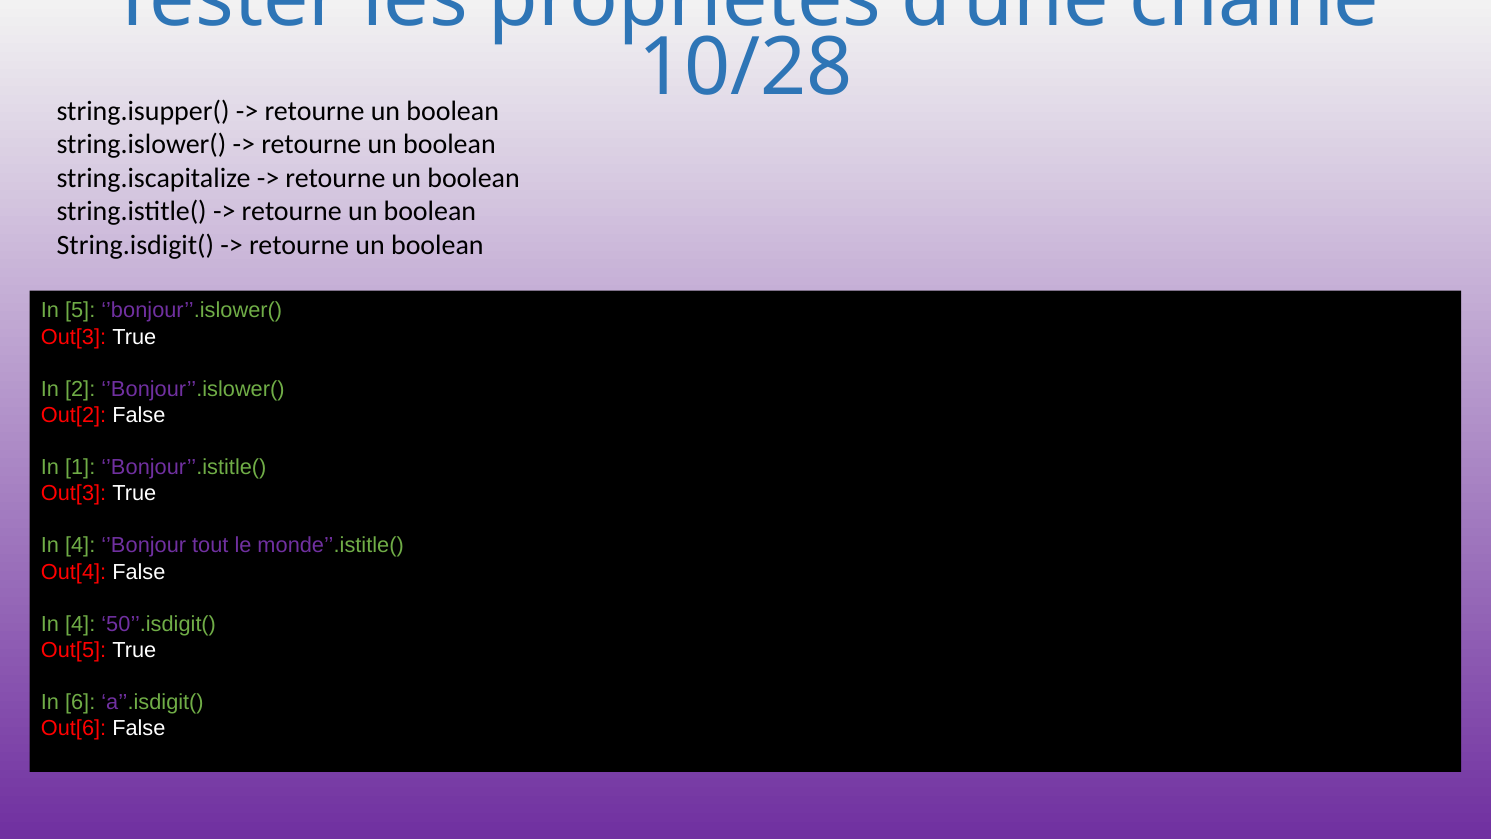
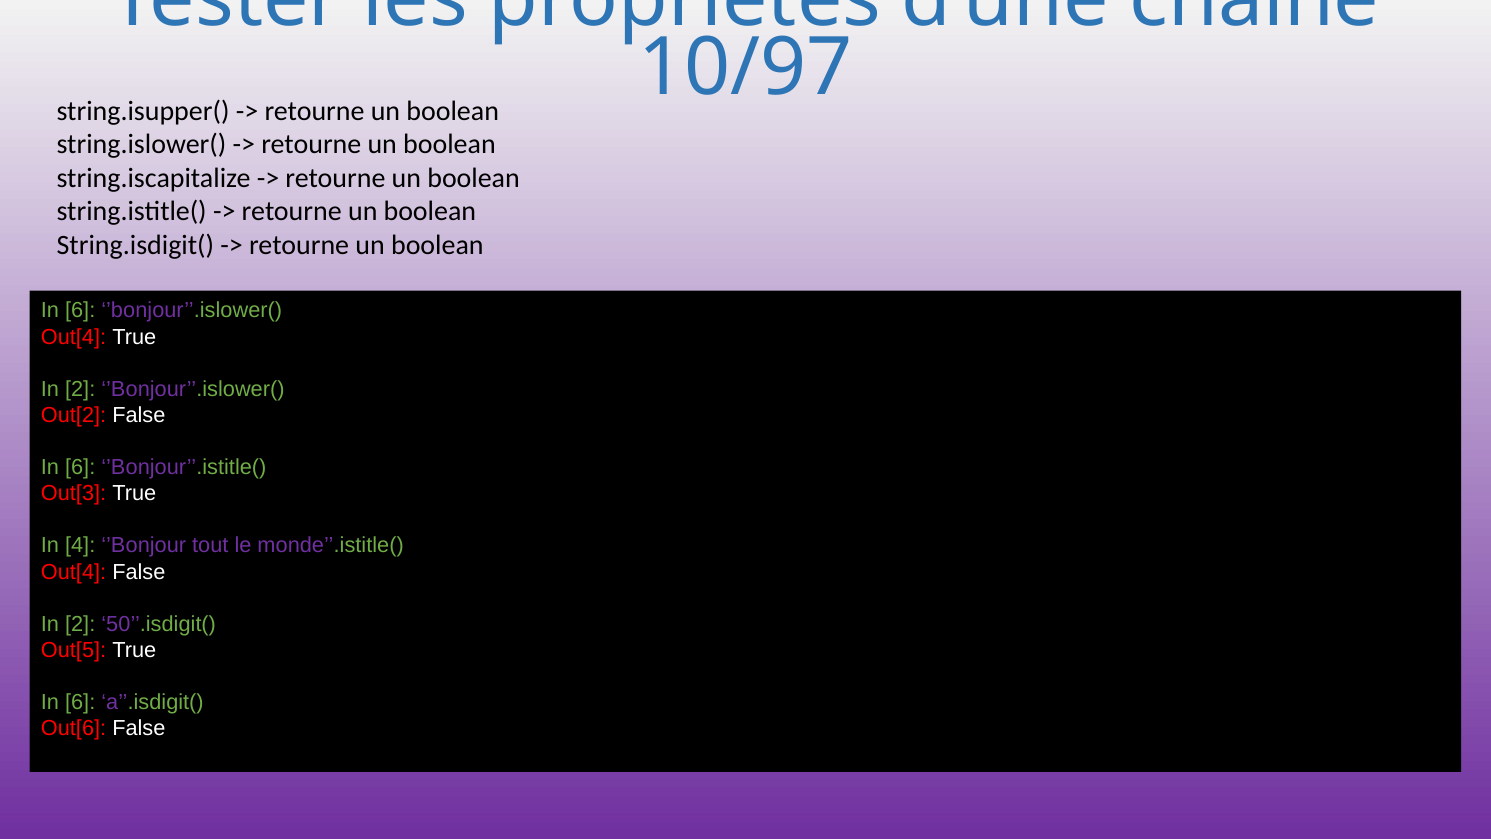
10/28: 10/28 -> 10/97 (746, 68)
5: 5 -> 6 (80, 311)
Out[3: Out[3 -> Out[4 (73, 337)
1: 1 -> 6 (80, 467)
4: 4 -> 2 (80, 624)
